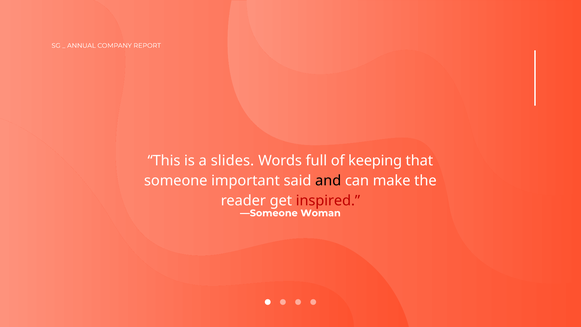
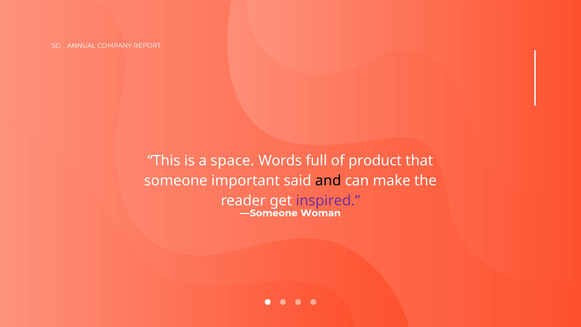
slides: slides -> space (232, 161)
keeping: keeping -> product (375, 161)
inspired colour: red -> purple (328, 201)
